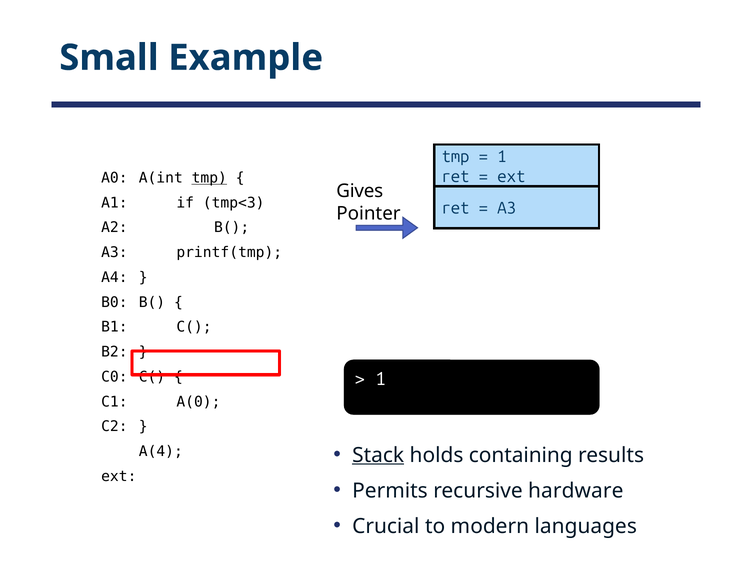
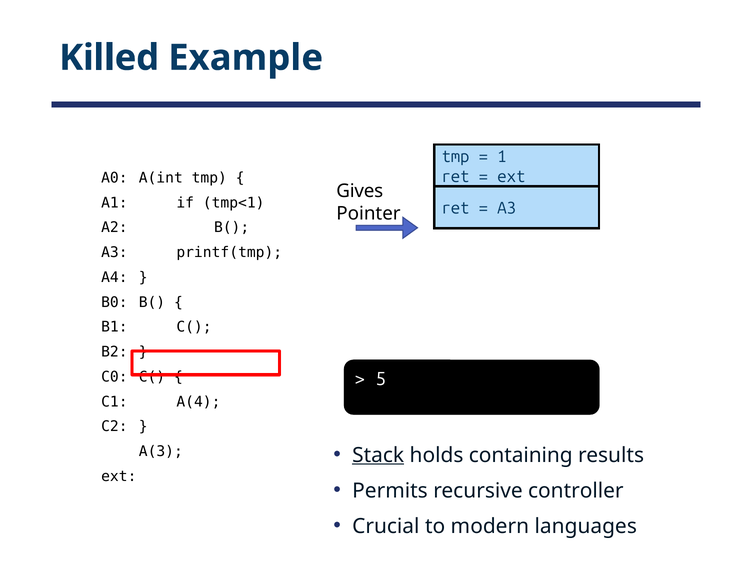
Small: Small -> Killed (109, 58)
tmp underline: present -> none (209, 178)
tmp<3: tmp<3 -> tmp<1 (234, 203)
1: 1 -> 5 (381, 379)
A(0: A(0 -> A(4 (198, 402)
A(4: A(4 -> A(3 (161, 451)
hardware: hardware -> controller (576, 491)
